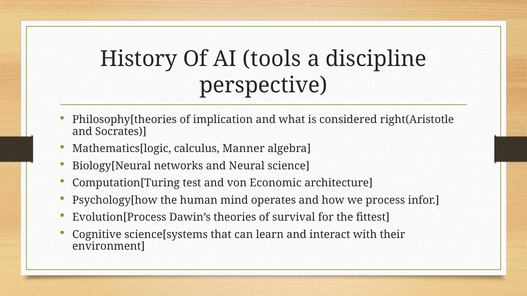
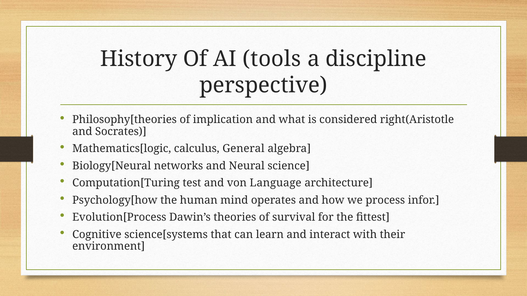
Manner: Manner -> General (243, 149)
Economic: Economic -> Language (276, 183)
